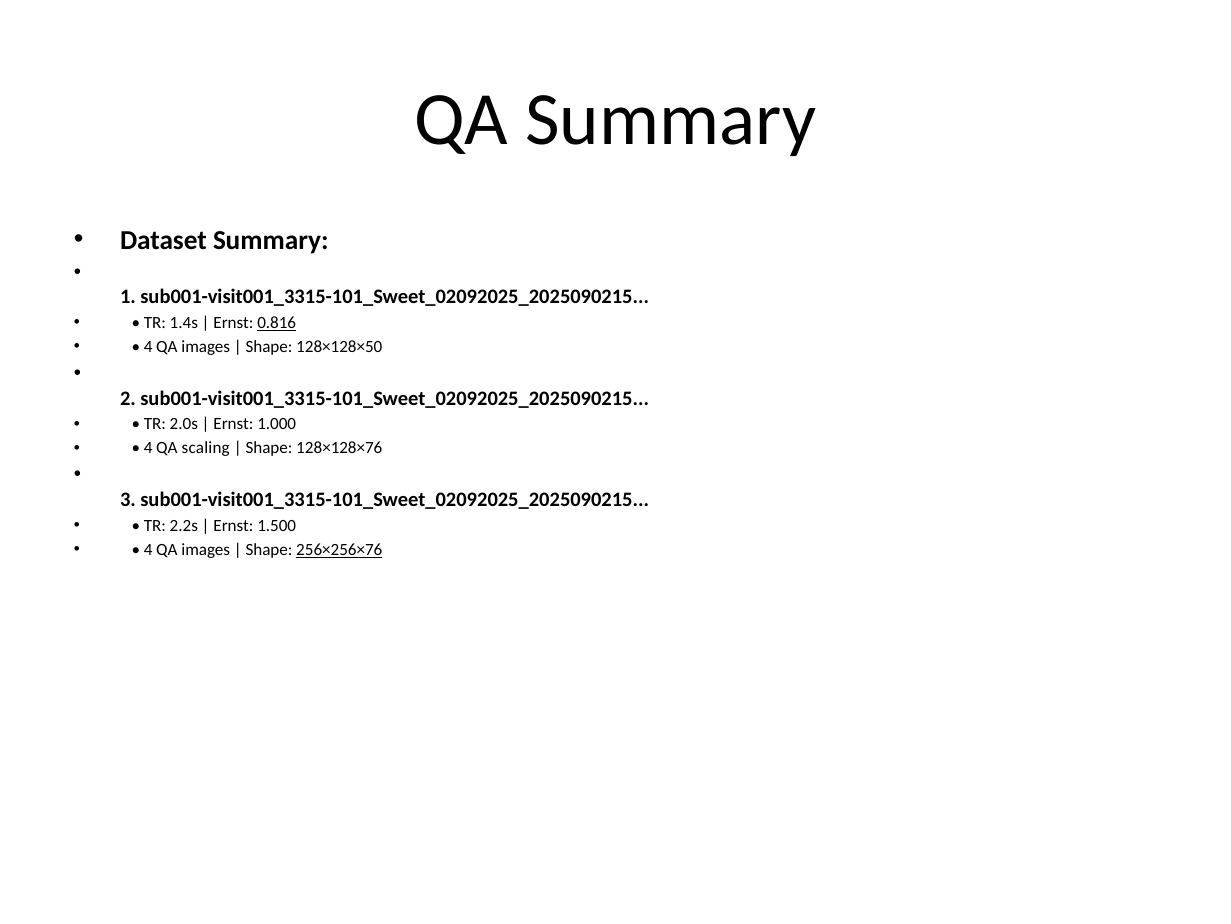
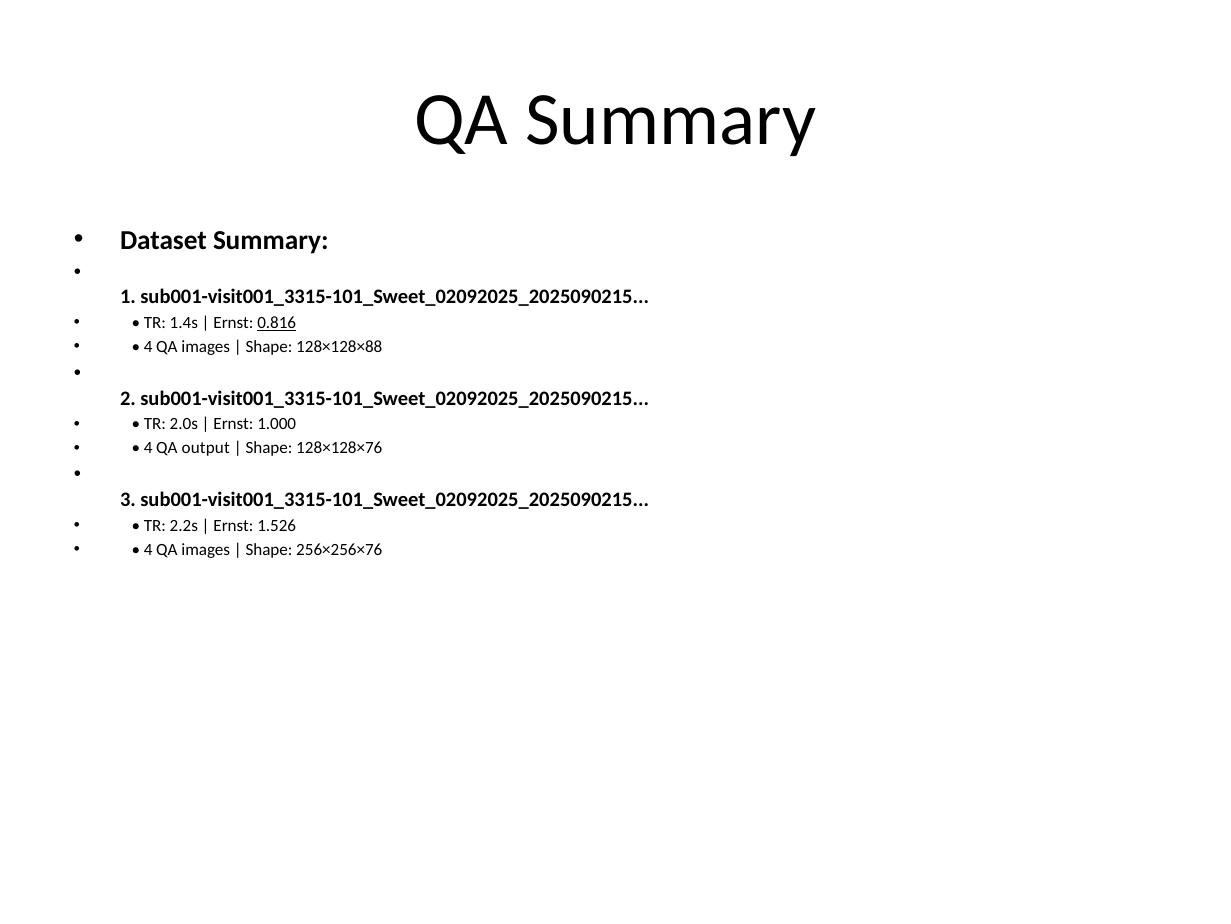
128×128×50: 128×128×50 -> 128×128×88 (339, 347)
scaling: scaling -> output (206, 448)
1.500: 1.500 -> 1.526 (277, 525)
256×256×76 underline: present -> none (339, 549)
